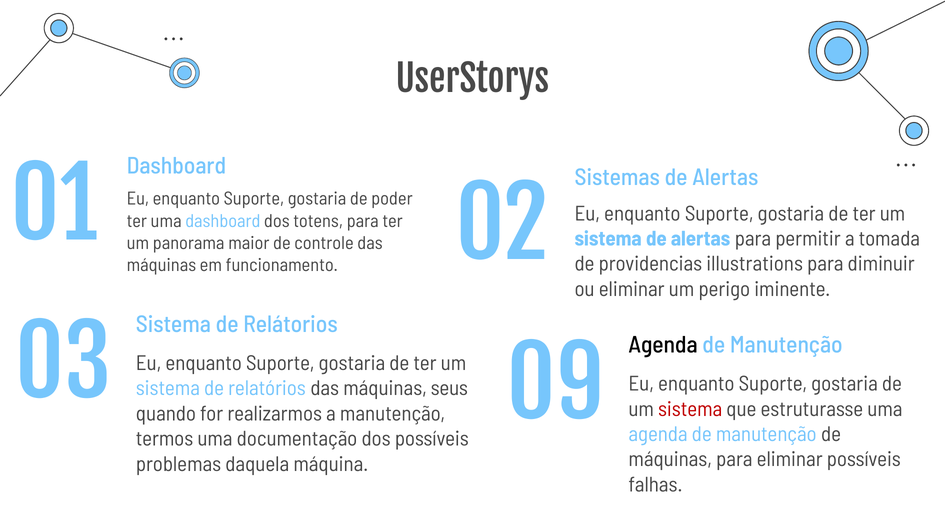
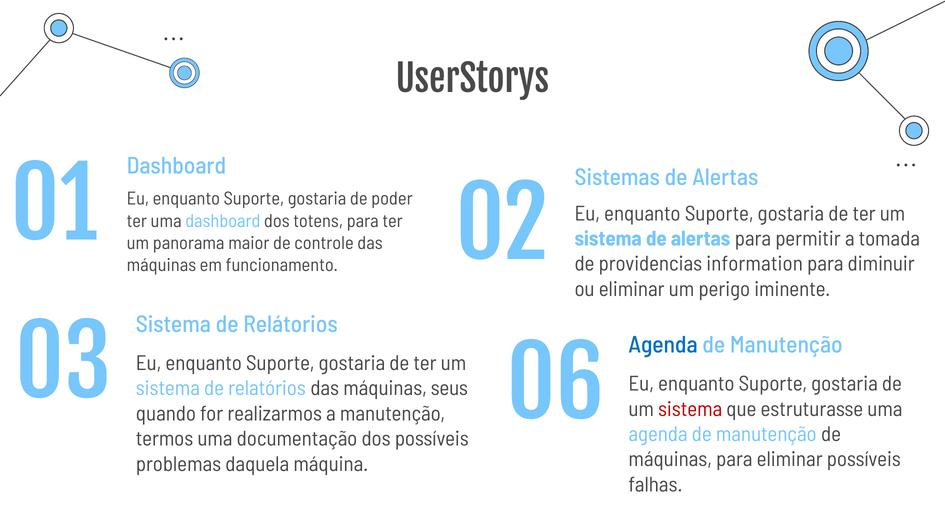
illustrations: illustrations -> information (755, 264)
09: 09 -> 06 (556, 387)
Agenda colour: black -> blue (663, 345)
